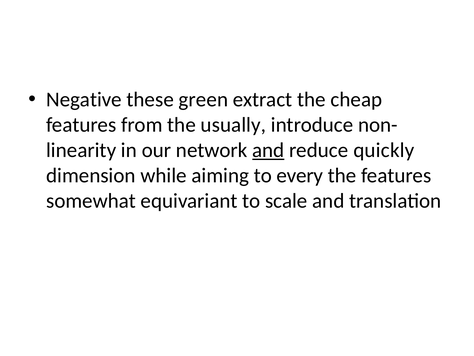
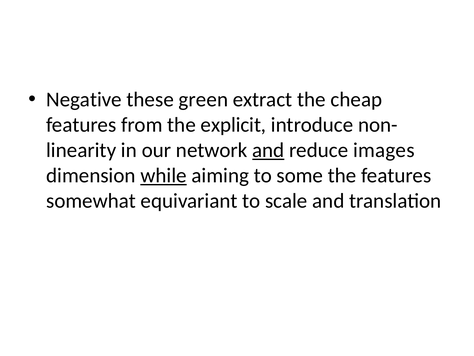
usually: usually -> explicit (233, 125)
quickly: quickly -> images (384, 150)
while underline: none -> present (164, 175)
every: every -> some (300, 175)
